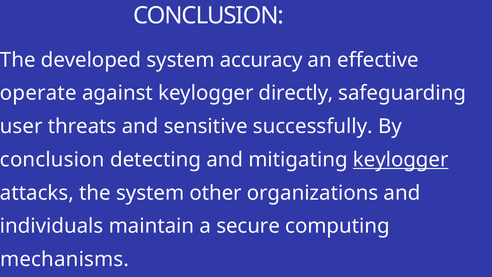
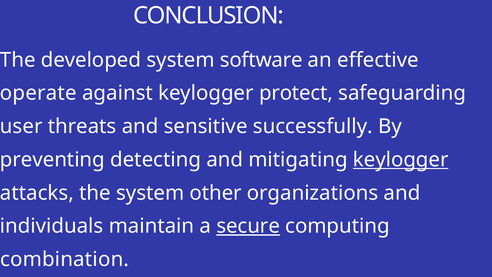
accuracy: accuracy -> software (261, 60)
directly: directly -> protect (296, 93)
conclusion: conclusion -> preventing (52, 160)
secure underline: none -> present (248, 226)
mechanisms: mechanisms -> combination (65, 259)
